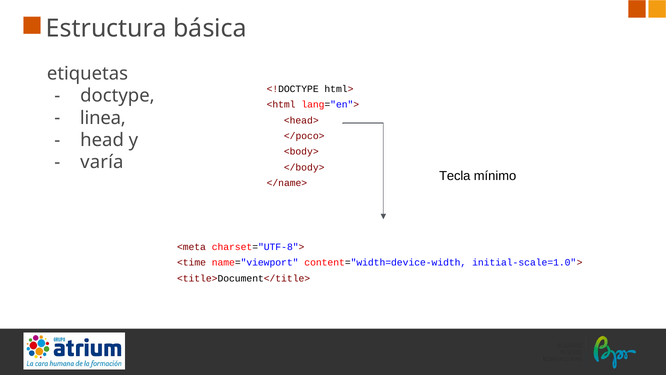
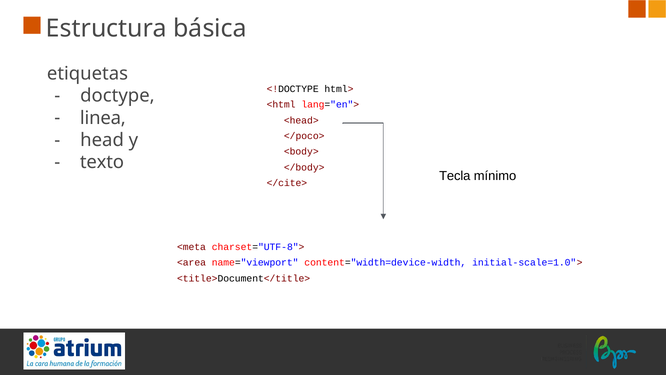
varía: varía -> texto (102, 162)
</name>: </name> -> </cite> (287, 183)
<time: <time -> <area (192, 262)
